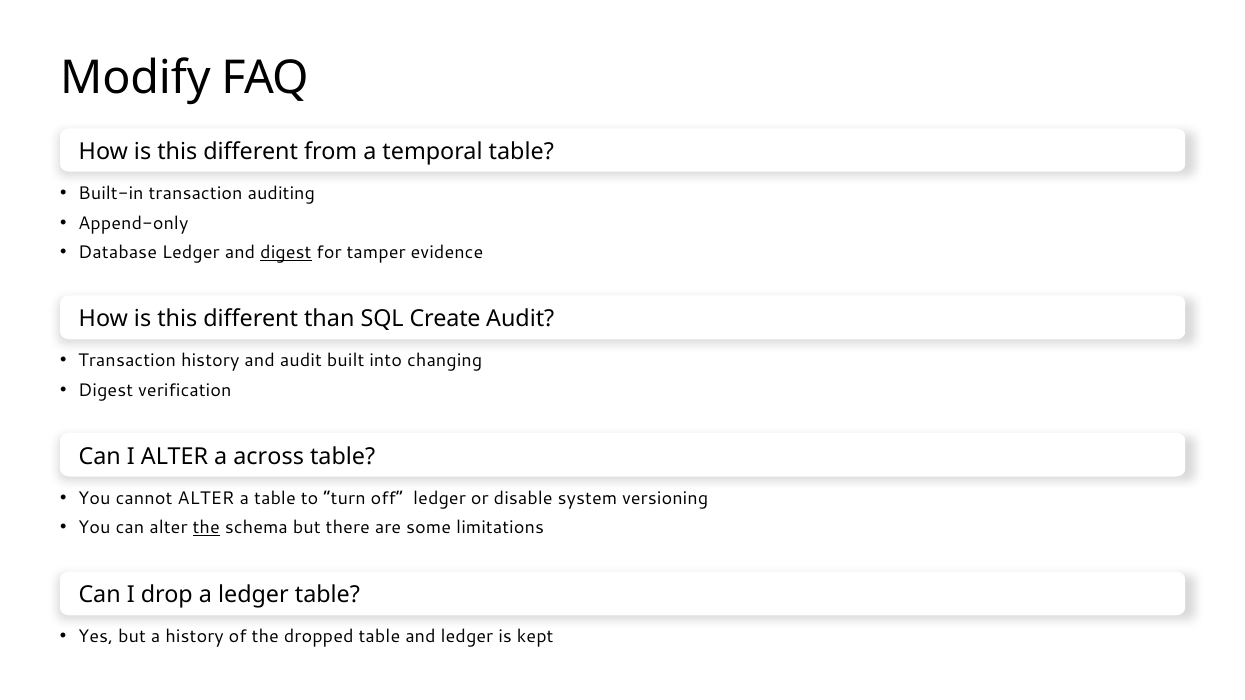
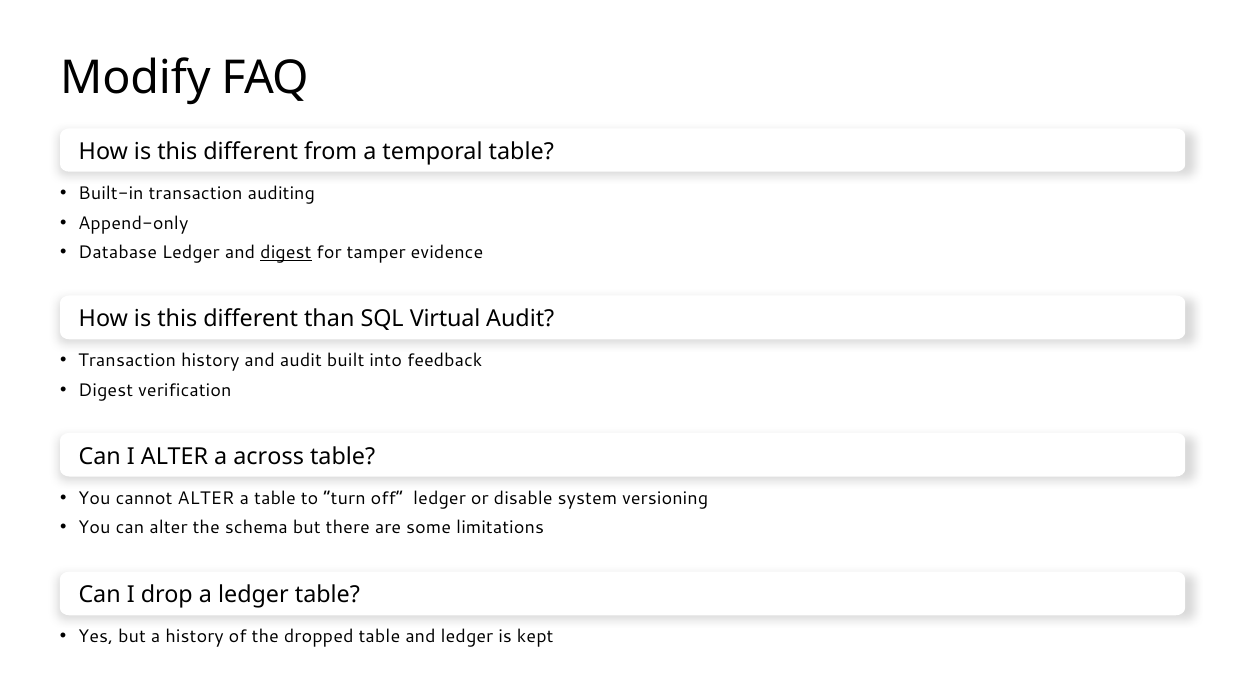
Create: Create -> Virtual (445, 319)
changing: changing -> feedback (445, 361)
the underline: present -> none (206, 528)
